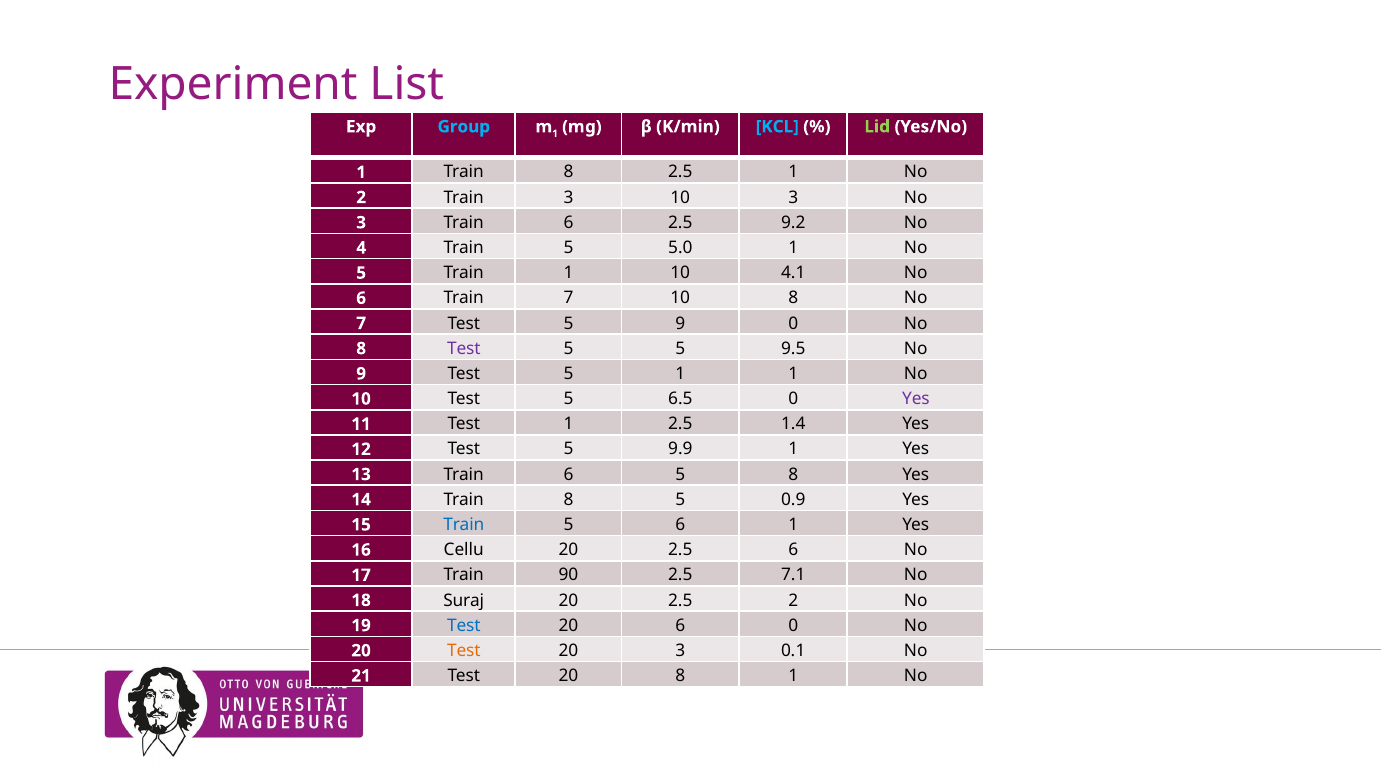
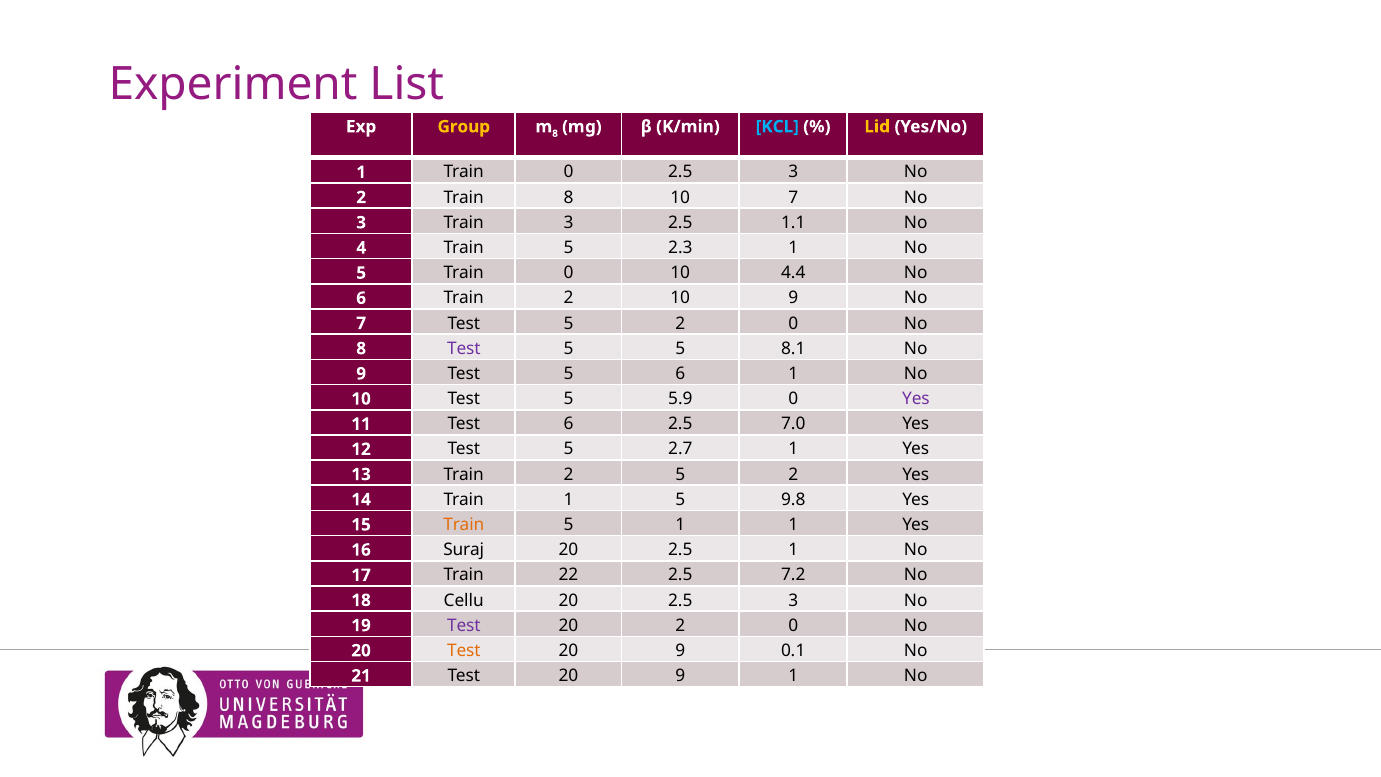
Group colour: light blue -> yellow (464, 127)
1: 1 -> 8 (555, 133)
Lid colour: light green -> yellow (877, 127)
8: 8 -> 0 (569, 172)
1: 1 -> 3 (793, 172)
Train 3: 3 -> 8 (569, 197)
10 3: 3 -> 7 (793, 197)
6: 6 -> 3 (569, 223)
9.2: 9.2 -> 1.1 (793, 223)
5.0: 5.0 -> 2.3 (680, 248)
1: 1 -> 0 (569, 273)
4.1: 4.1 -> 4.4 (793, 273)
7: 7 -> 2 (569, 298)
10 8: 8 -> 9 (793, 298)
Test 5 9: 9 -> 2 (680, 323)
9.5: 9.5 -> 8.1 (793, 348)
5 1: 1 -> 6 (680, 374)
6.5: 6.5 -> 5.9 (680, 399)
Test 1: 1 -> 6 (569, 424)
1.4: 1.4 -> 7.0 (793, 424)
9.9: 9.9 -> 2.7 (680, 449)
6: 6 -> 2 (569, 474)
8: 8 -> 2 (793, 474)
8: 8 -> 1 (569, 500)
0.9: 0.9 -> 9.8 (793, 500)
Train colour: blue -> orange (464, 525)
5 6: 6 -> 1 (680, 525)
Cellu: Cellu -> Suraj (464, 550)
2.5 6: 6 -> 1 (793, 550)
90: 90 -> 22 (568, 575)
7.1: 7.1 -> 7.2 (793, 575)
Suraj: Suraj -> Cellu (464, 600)
20 2.5 2: 2 -> 3 (793, 600)
Test colour: blue -> purple (464, 625)
20 6: 6 -> 2 (680, 625)
3: 3 -> 9 (680, 651)
21 Test 20 8: 8 -> 9 (680, 676)
